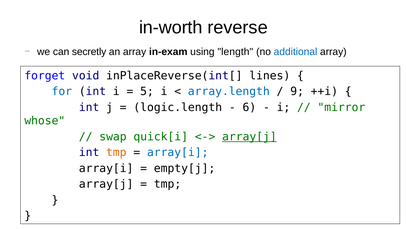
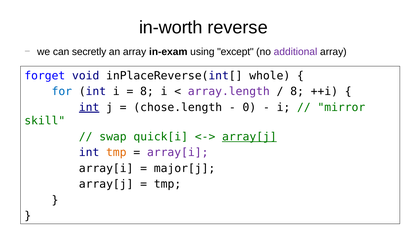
length: length -> except (235, 52)
additional colour: blue -> purple (295, 52)
lines: lines -> whole (270, 76)
5: 5 -> 8 (147, 91)
array.length colour: blue -> purple (229, 91)
9: 9 -> 8 (297, 91)
int underline: none -> present (89, 107)
logic.length: logic.length -> chose.length (178, 107)
6: 6 -> 0 (249, 107)
whose: whose -> skill (45, 121)
array[i colour: blue -> purple (178, 153)
empty[j: empty[j -> major[j (185, 168)
